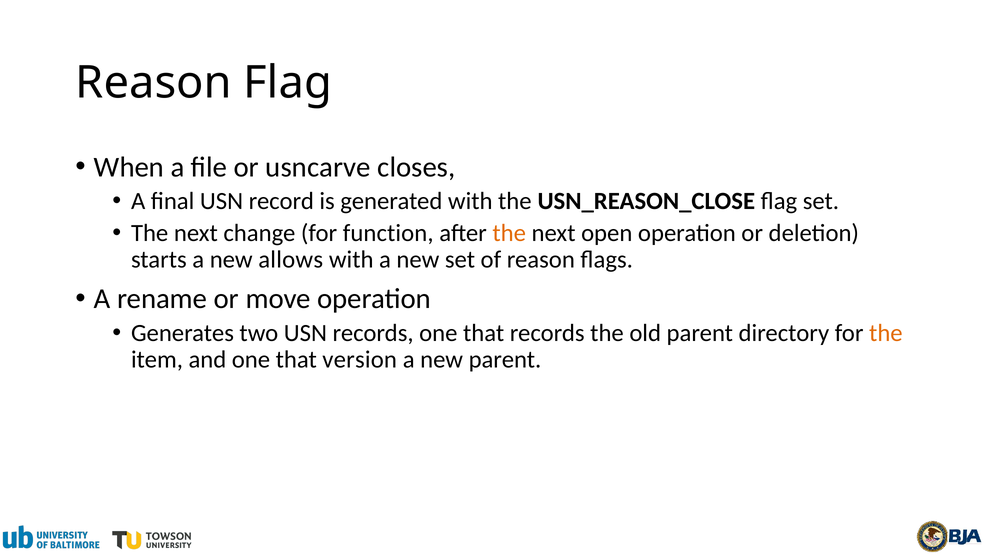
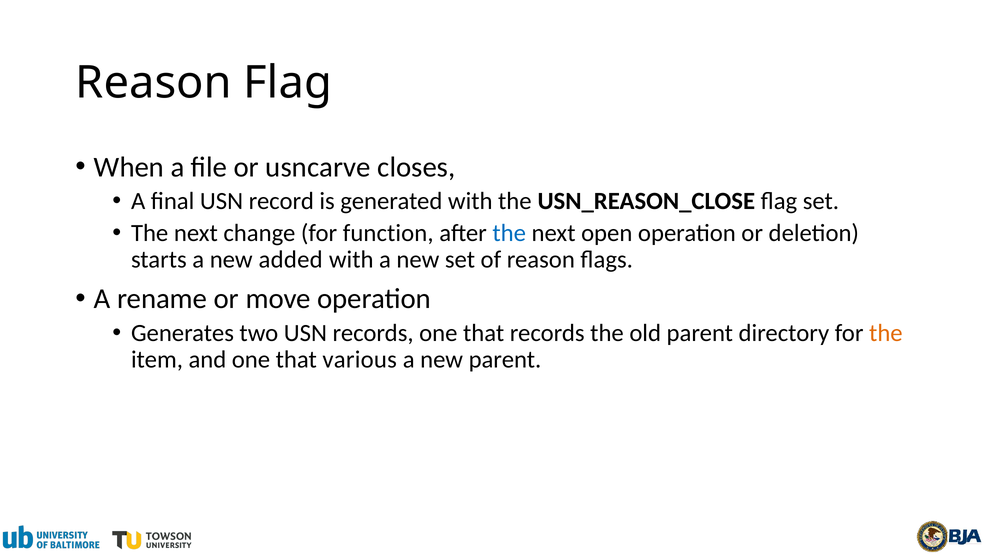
the colour: orange -> blue (509, 233)
allows: allows -> added (291, 260)
version: version -> various (360, 360)
